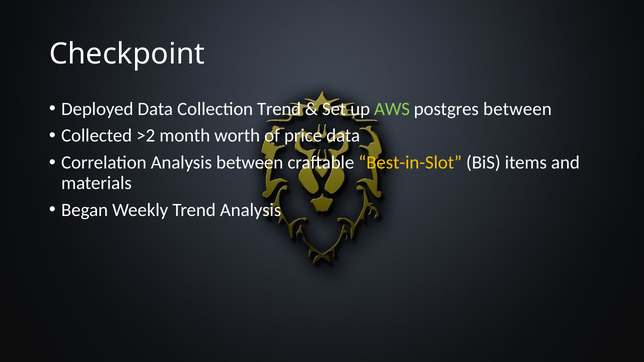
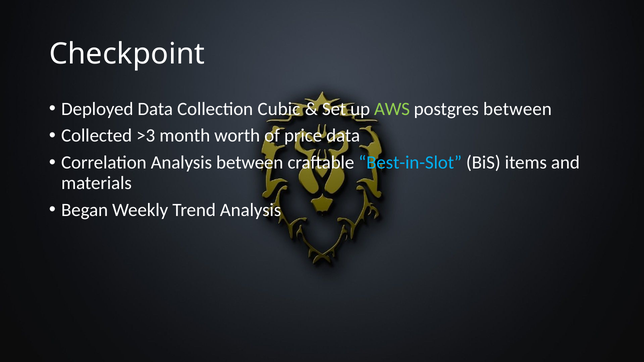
Collection Trend: Trend -> Cubic (279, 109)
>2: >2 -> >3 (146, 136)
Best-in-Slot colour: yellow -> light blue (410, 163)
